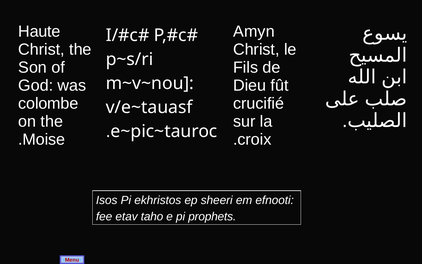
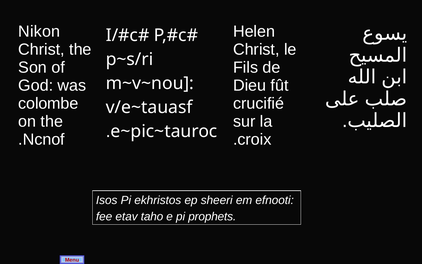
Haute: Haute -> Nikon (39, 32)
Amyn: Amyn -> Helen (254, 32)
Moise: Moise -> Ncnof (44, 140)
